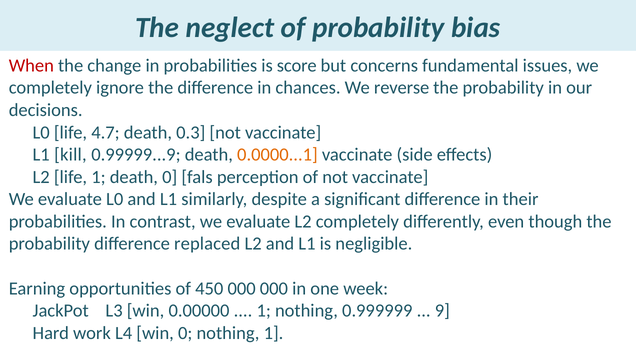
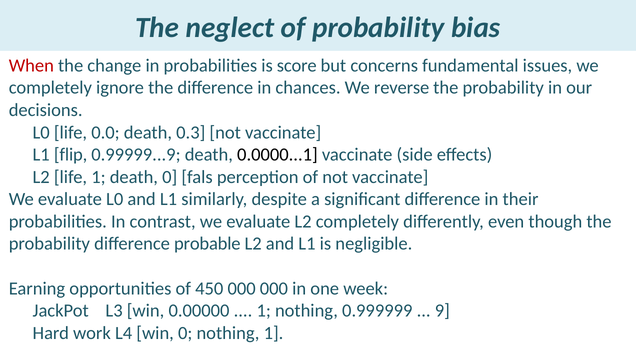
4.7: 4.7 -> 0.0 (105, 132)
kill: kill -> flip (71, 155)
0.0000...1 colour: orange -> black (277, 155)
replaced: replaced -> probable (207, 244)
